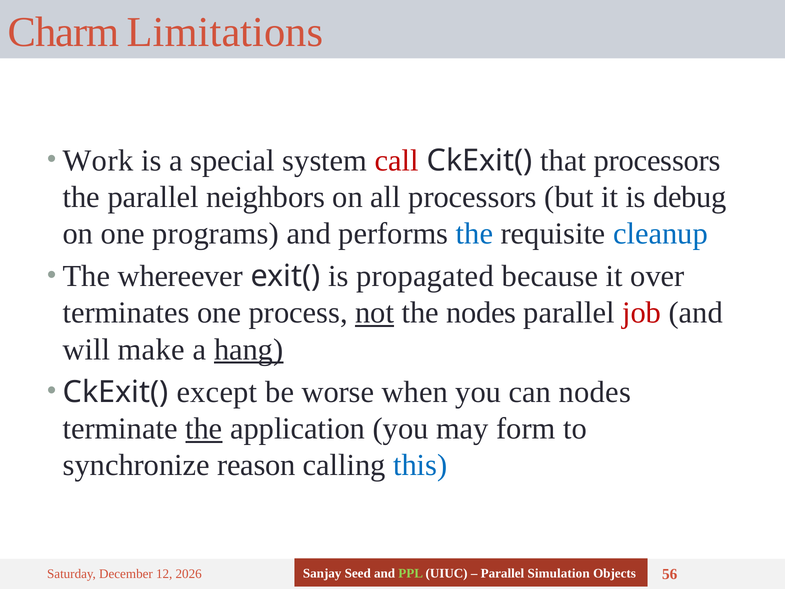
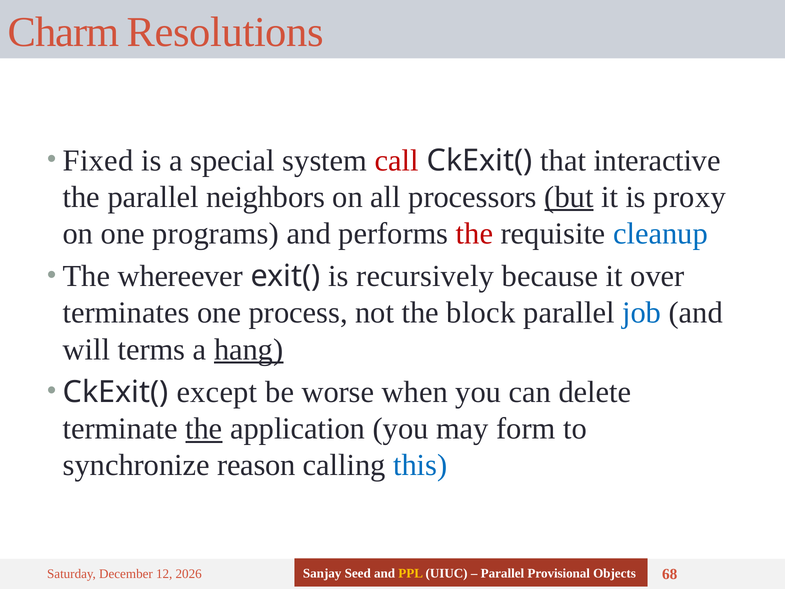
Limitations: Limitations -> Resolutions (225, 32)
Work: Work -> Fixed (98, 160)
that processors: processors -> interactive (657, 160)
but underline: none -> present (569, 197)
debug: debug -> proxy (690, 197)
the colour: blue -> red (474, 233)
propagated: propagated -> recursively (425, 276)
not underline: present -> none (375, 313)
the nodes: nodes -> block (481, 313)
job colour: red -> blue (642, 313)
make: make -> terms (151, 349)
can nodes: nodes -> delete (595, 392)
PPL colour: light green -> yellow (411, 573)
Simulation: Simulation -> Provisional (559, 573)
56: 56 -> 68 (670, 574)
